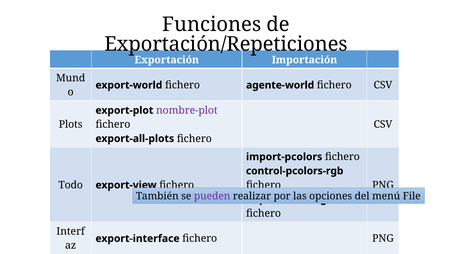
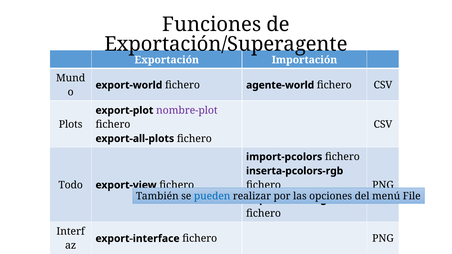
Exportación/Repeticiones: Exportación/Repeticiones -> Exportación/Superagente (226, 44)
control-pcolors-rgb: control-pcolors-rgb -> inserta-pcolors-rgb (295, 171)
pueden colour: purple -> blue (212, 196)
